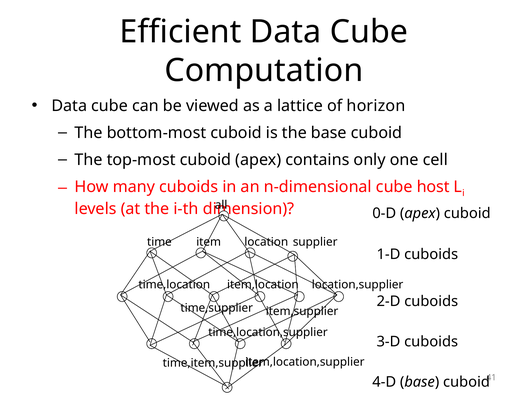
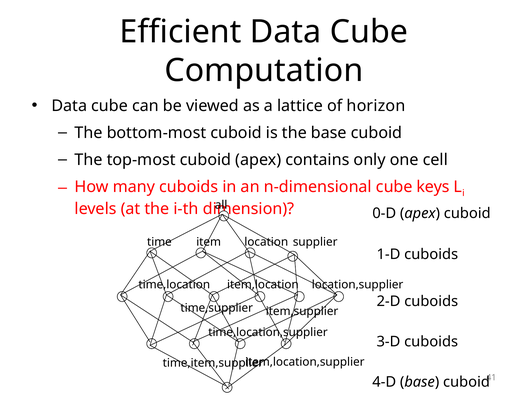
host: host -> keys (433, 187)
